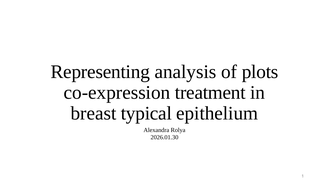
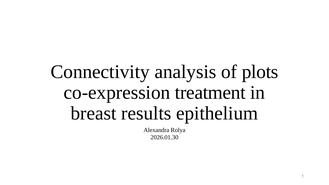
Representing: Representing -> Connectivity (100, 72)
typical: typical -> results (146, 113)
